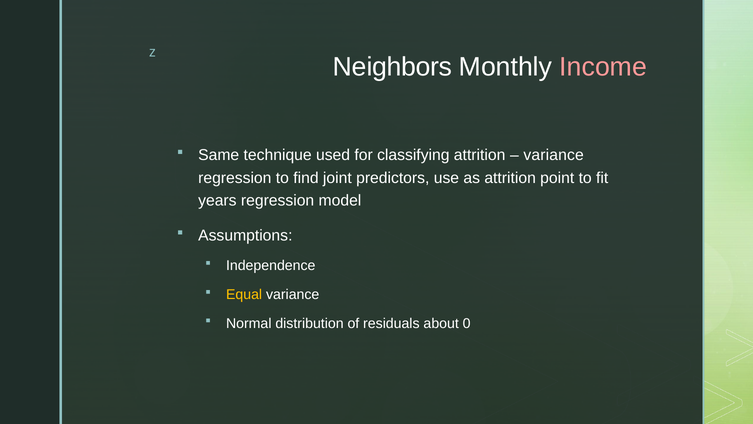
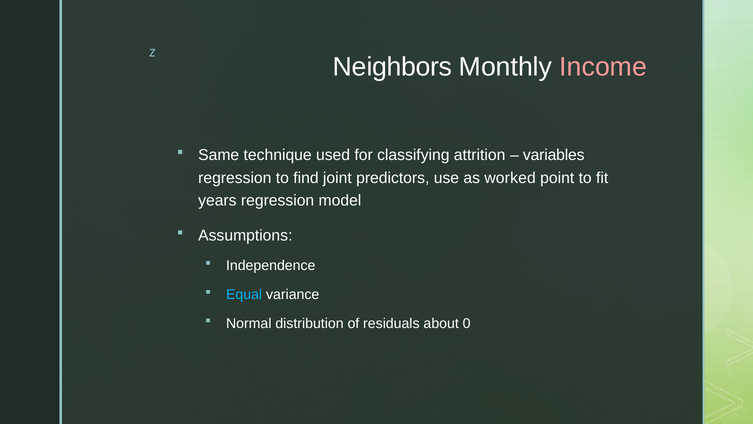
variance: variance -> variables (554, 155)
as attrition: attrition -> worked (510, 178)
Equal colour: yellow -> light blue (244, 294)
